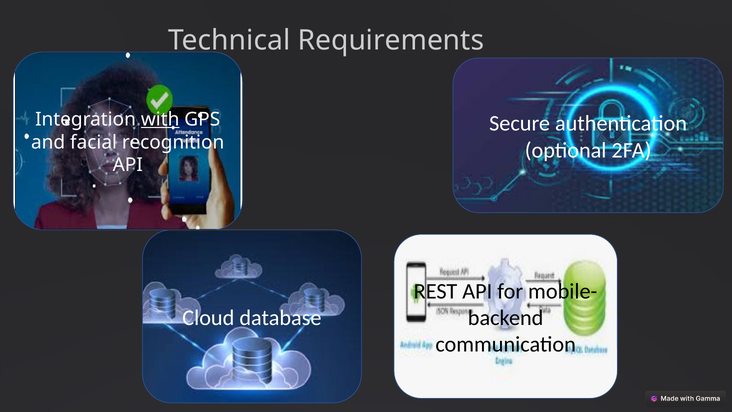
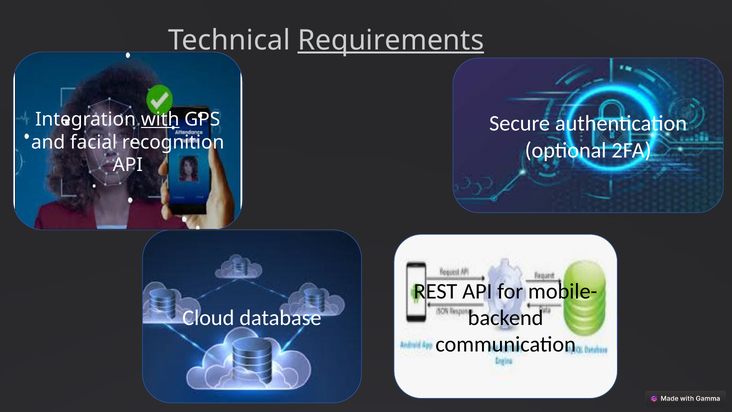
Requirements underline: none -> present (391, 40)
